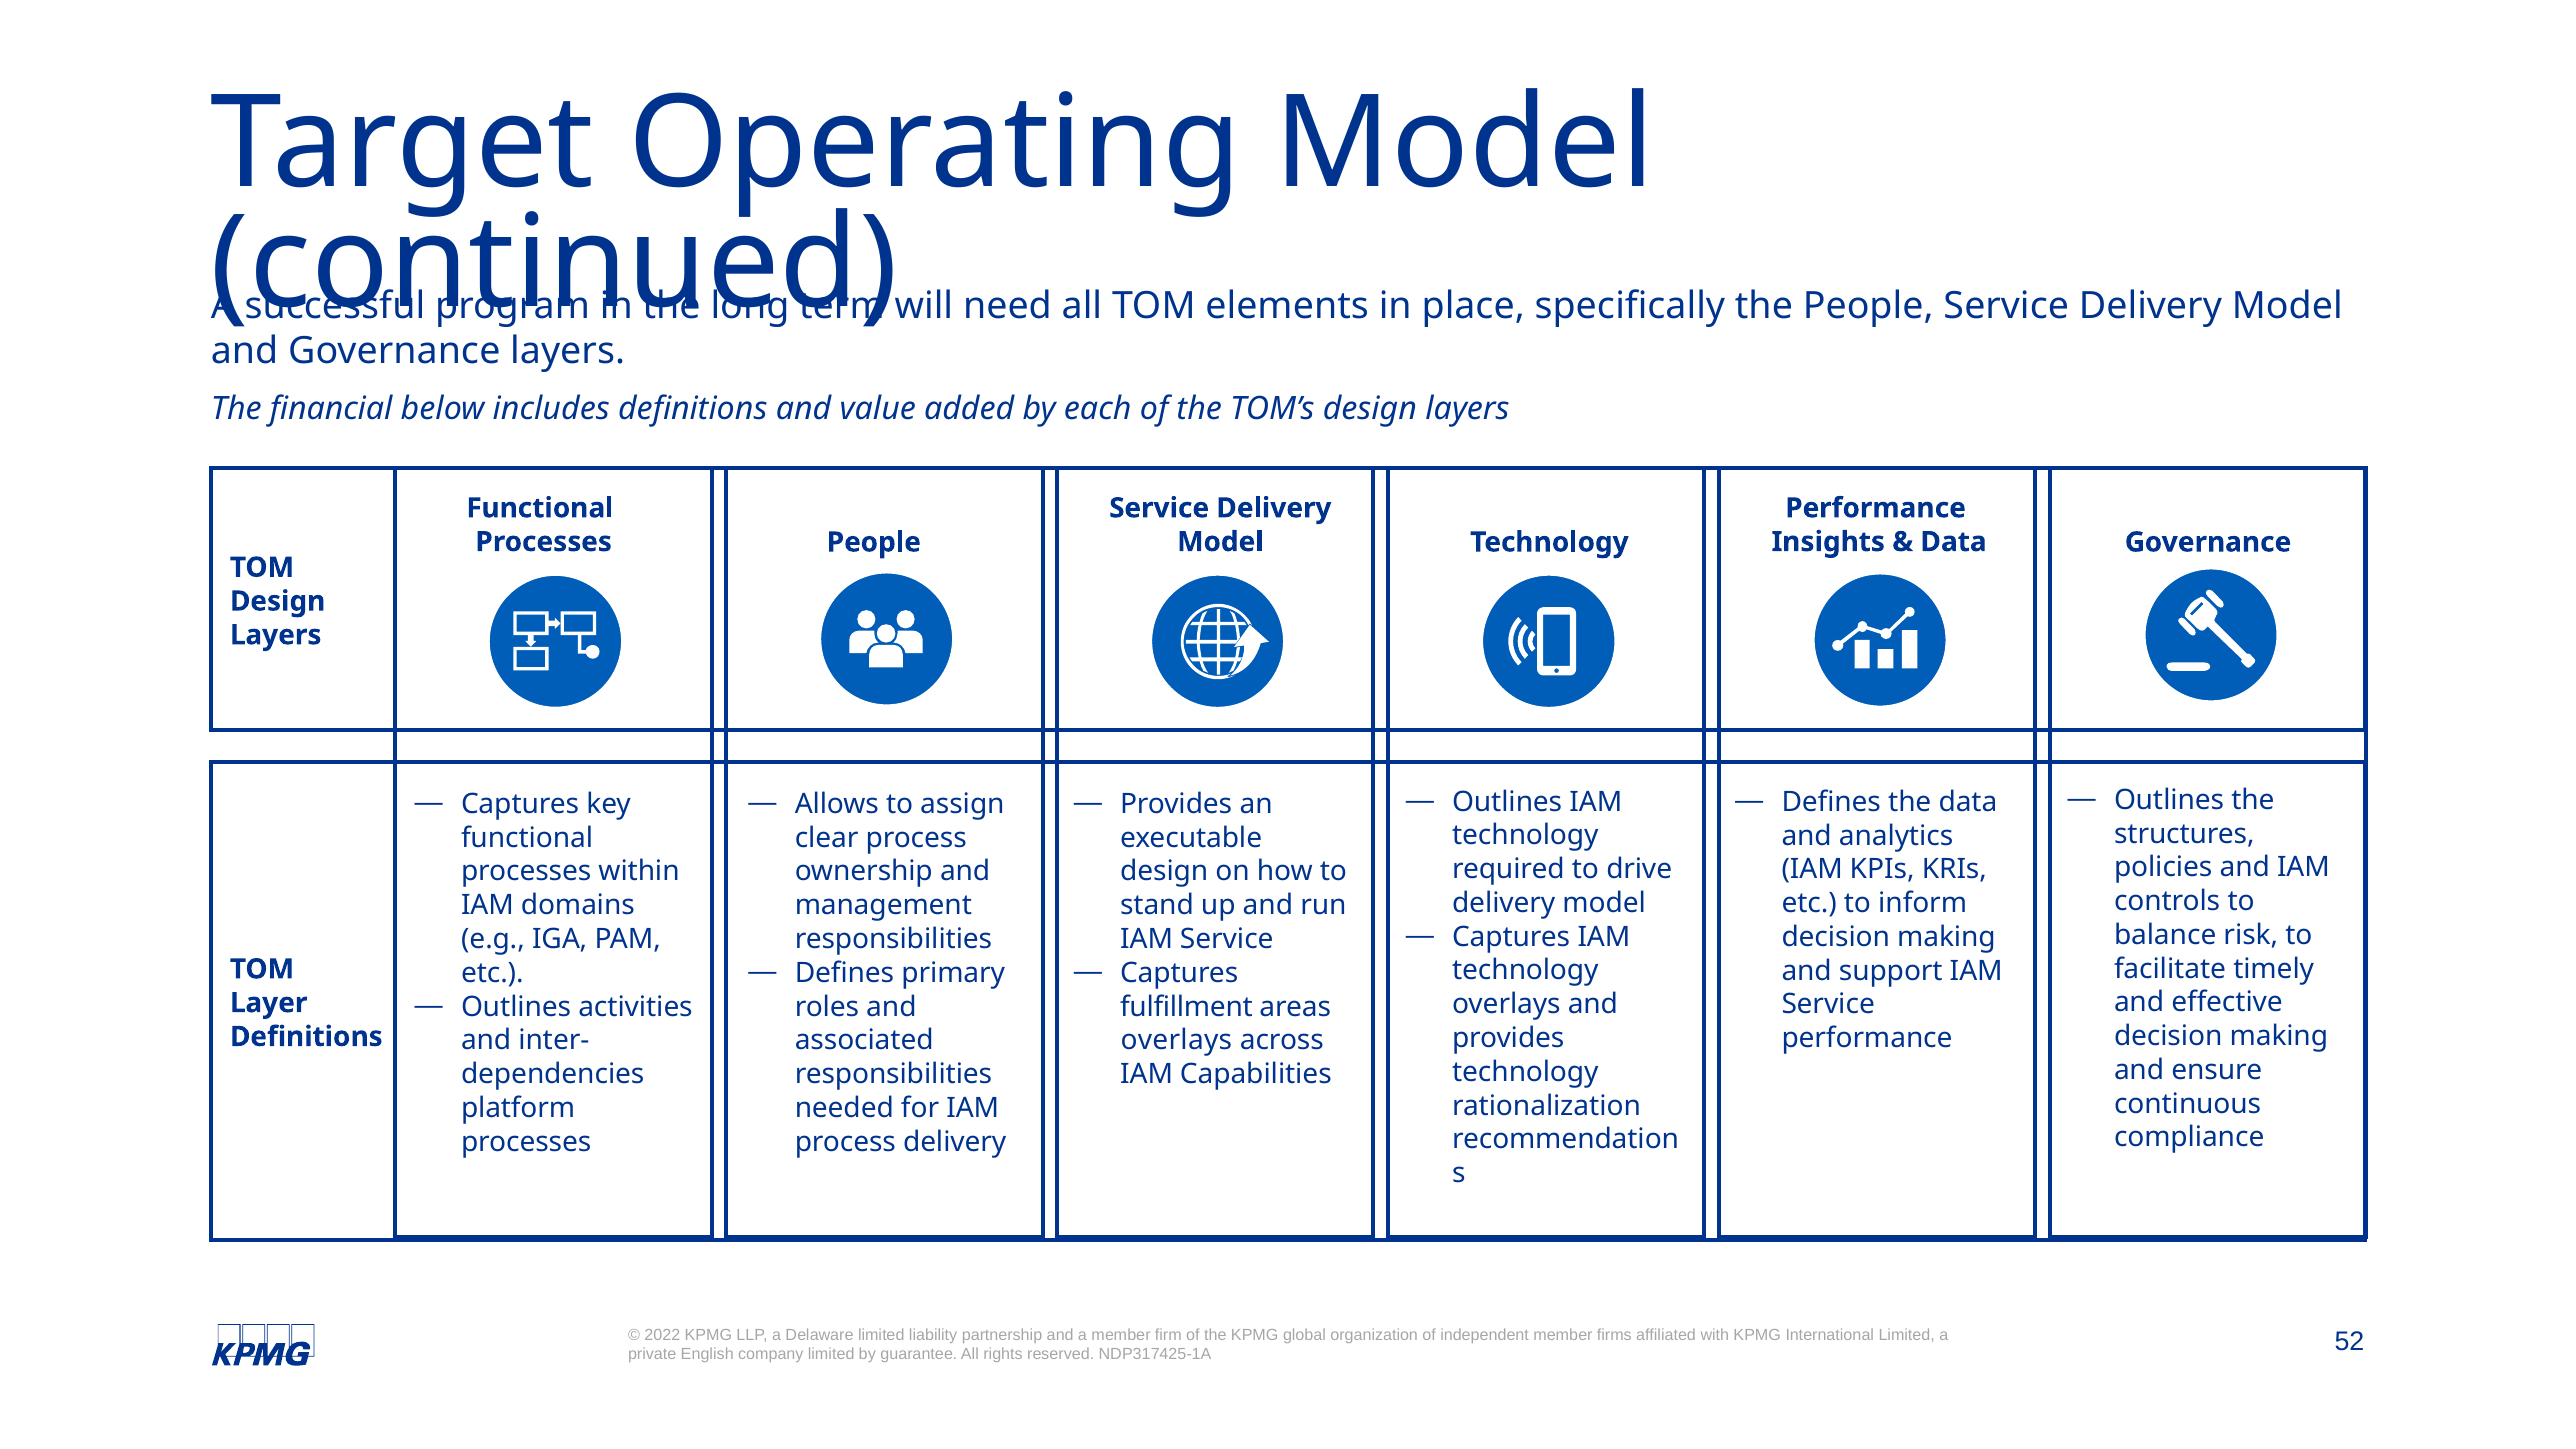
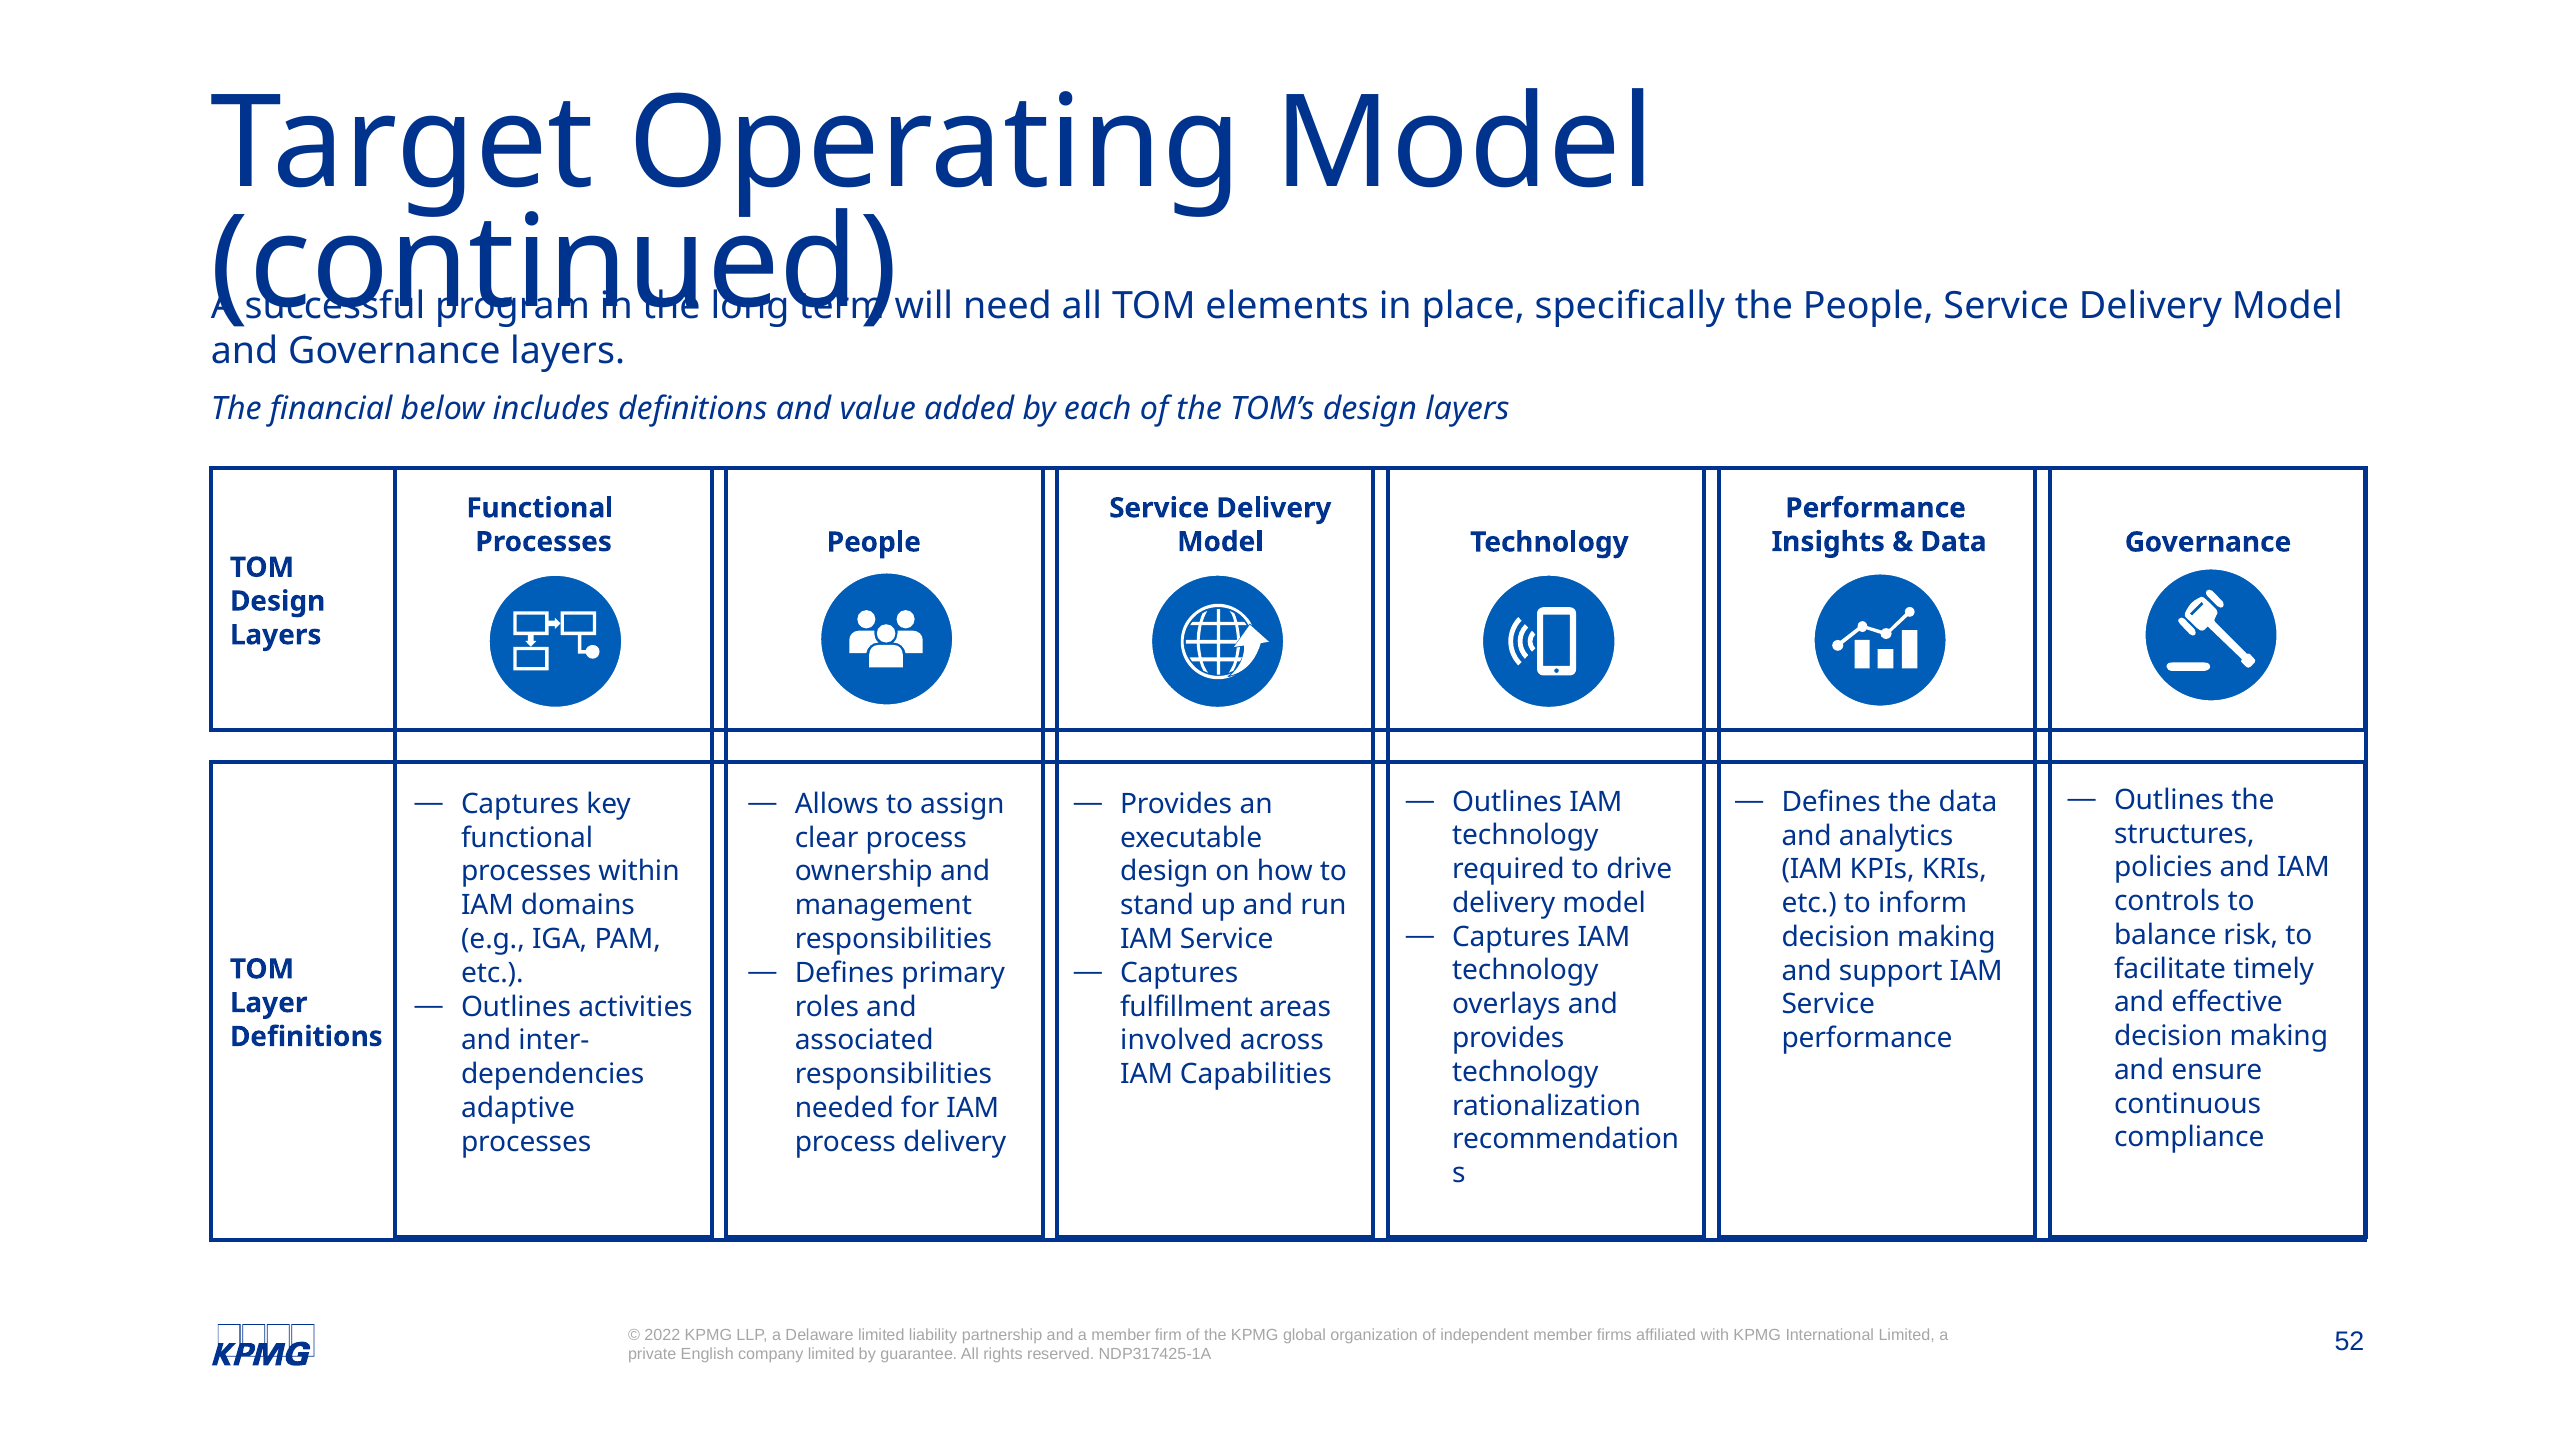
overlays: overlays -> involved (1176, 1041)
platform: platform -> adaptive (518, 1108)
